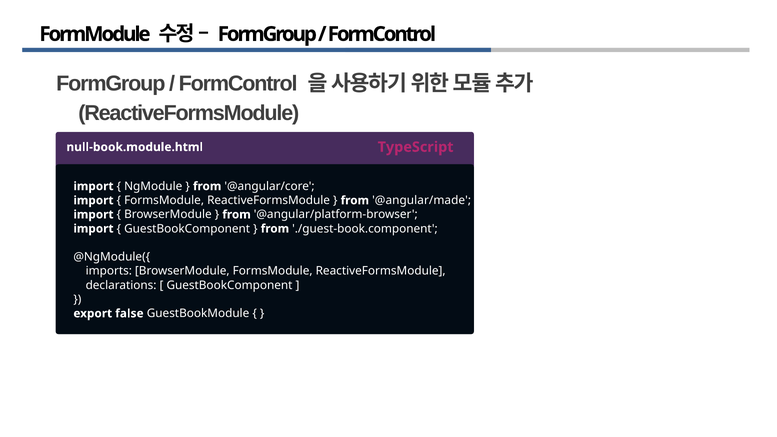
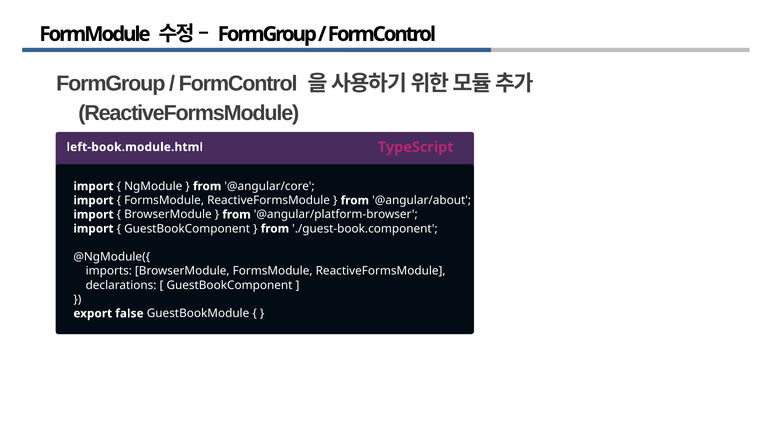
null-book.module.html: null-book.module.html -> left-book.module.html (135, 147)
@angular/made: @angular/made -> @angular/about (422, 200)
